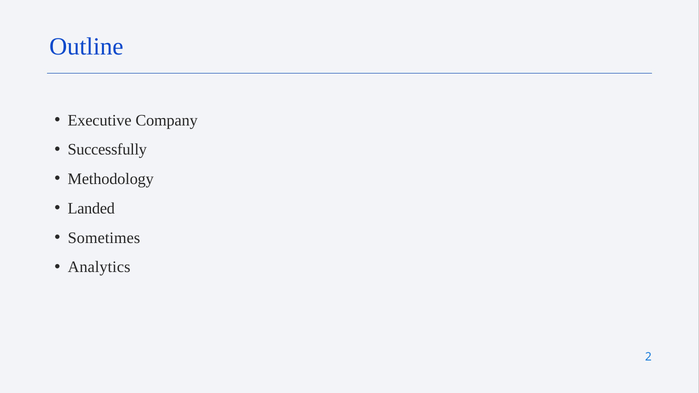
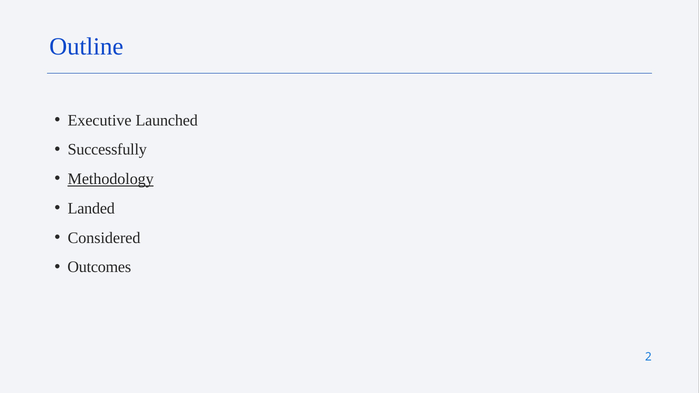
Company: Company -> Launched (167, 120)
Methodology underline: none -> present (111, 179)
Sometimes: Sometimes -> Considered (104, 238)
Analytics: Analytics -> Outcomes (99, 267)
